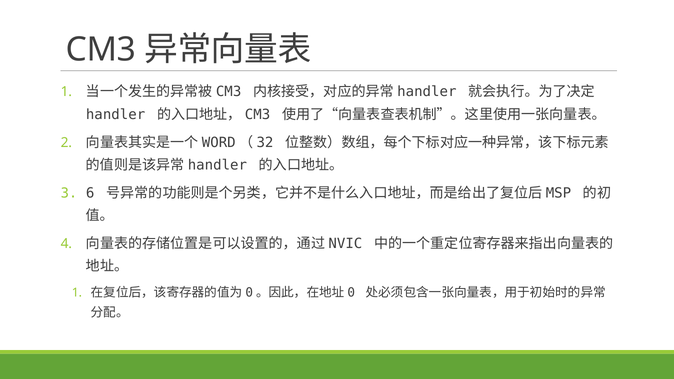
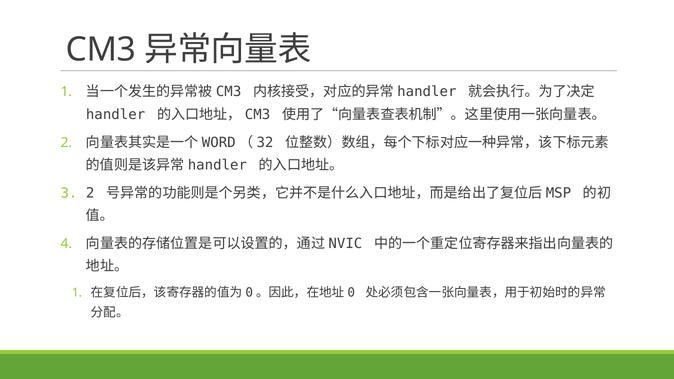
6: 6 -> 2 (90, 193)
